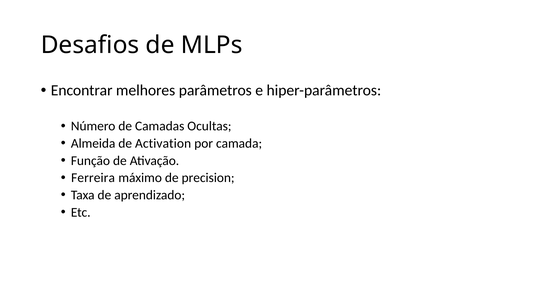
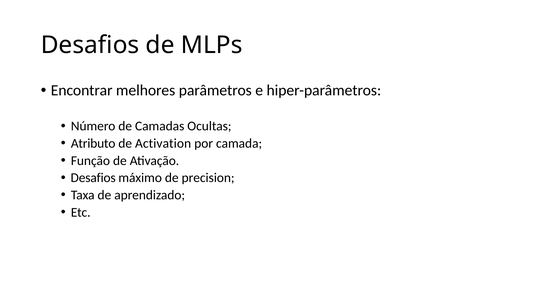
Almeida: Almeida -> Atributo (93, 143)
Ferreira: Ferreira -> Desafios (93, 178)
